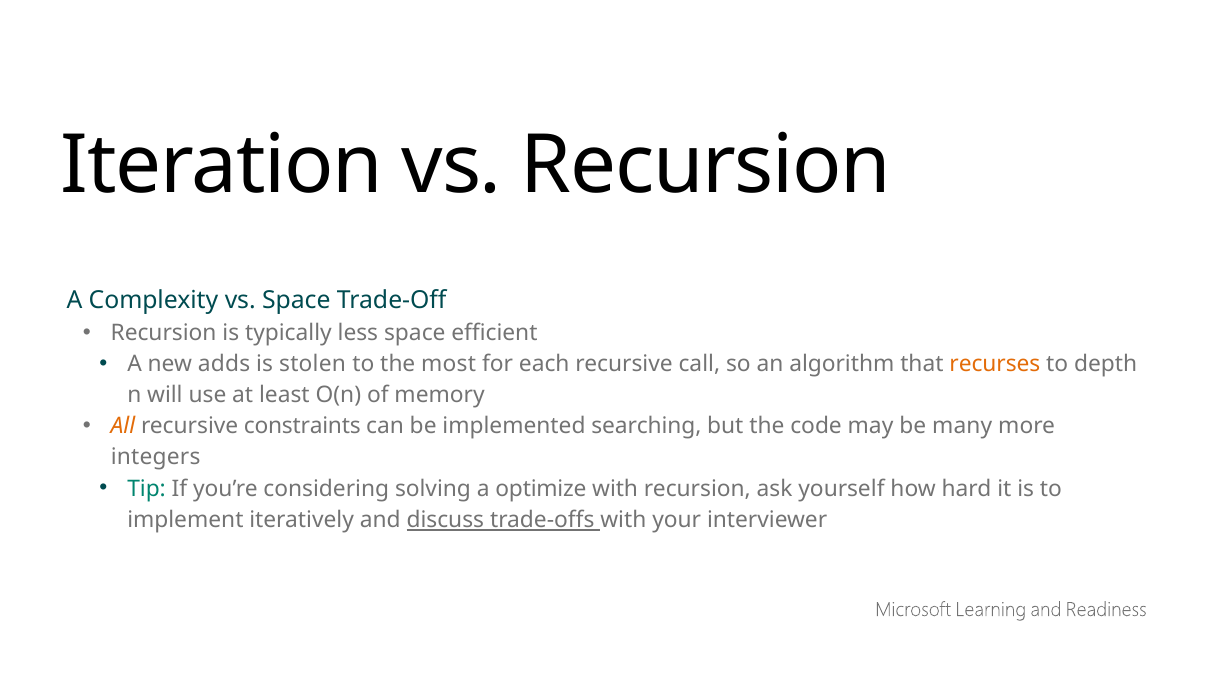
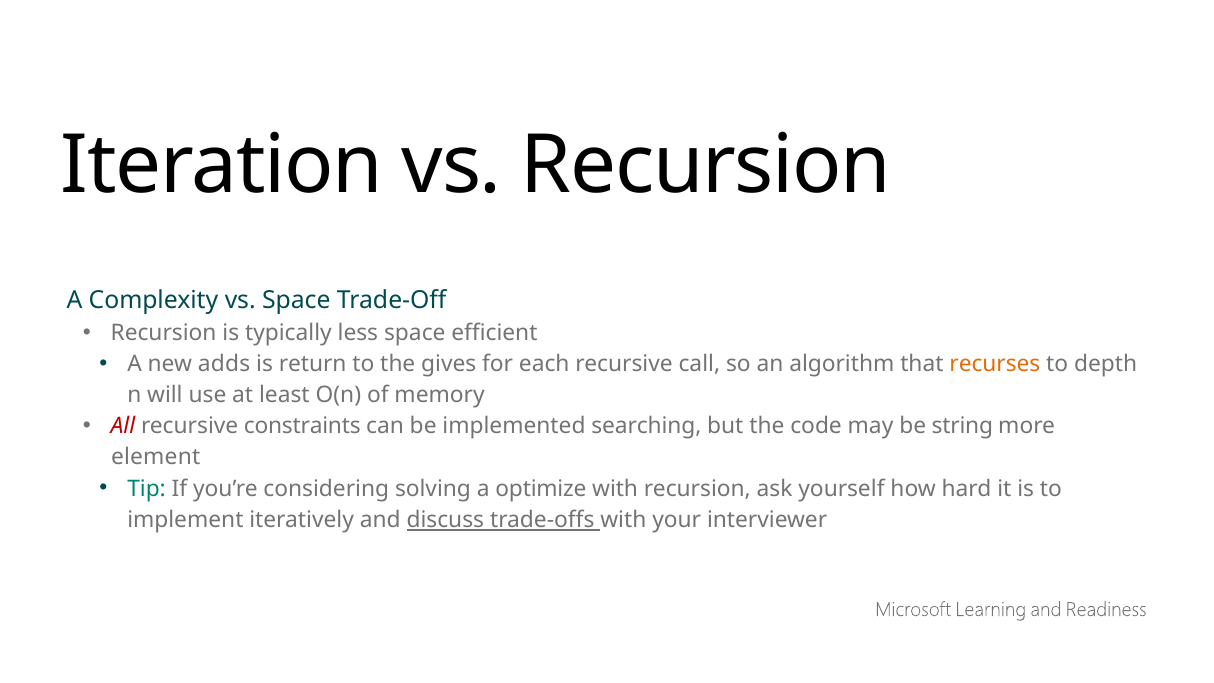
stolen: stolen -> return (313, 364)
most: most -> gives (449, 364)
All colour: orange -> red (123, 426)
many: many -> string (962, 426)
integers: integers -> element (156, 457)
